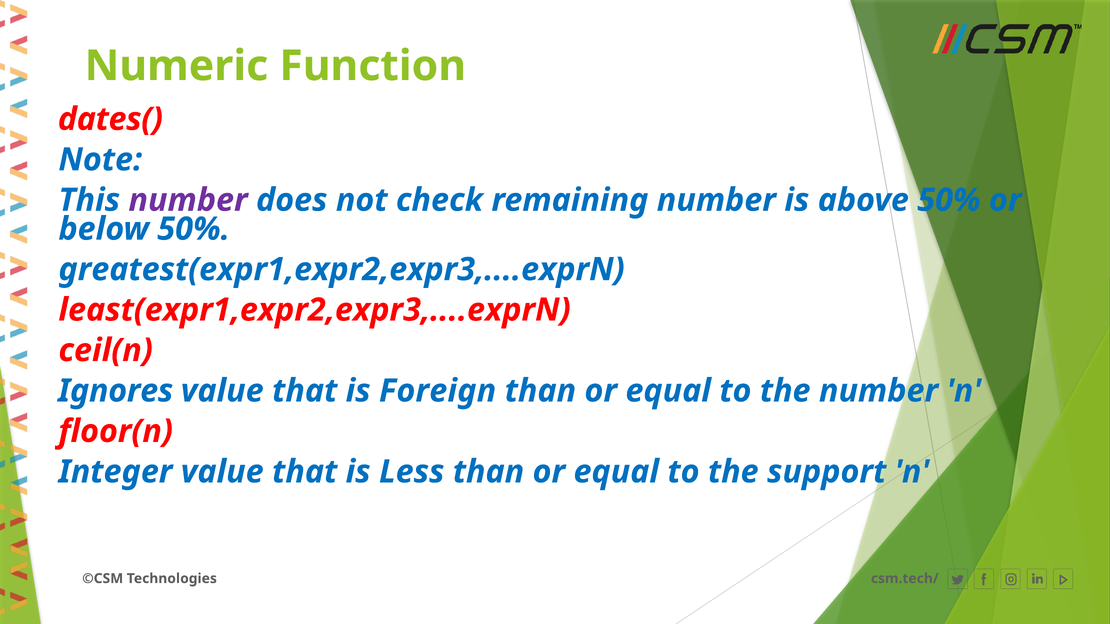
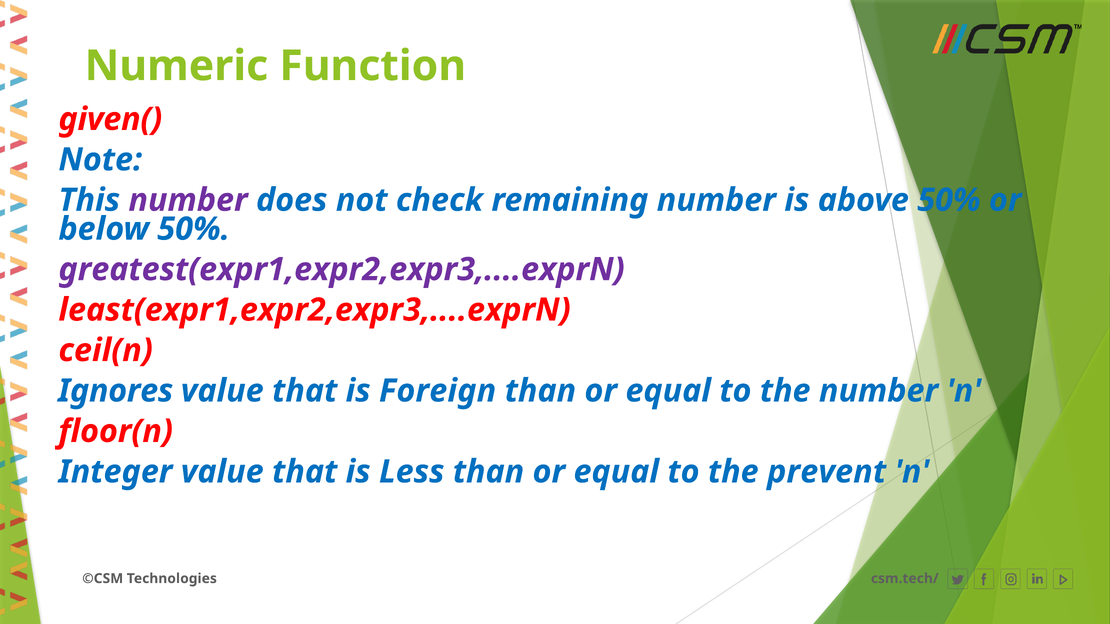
dates(: dates( -> given( (110, 119)
greatest(expr1,expr2,expr3,....exprN colour: blue -> purple (342, 270)
support: support -> prevent (827, 472)
